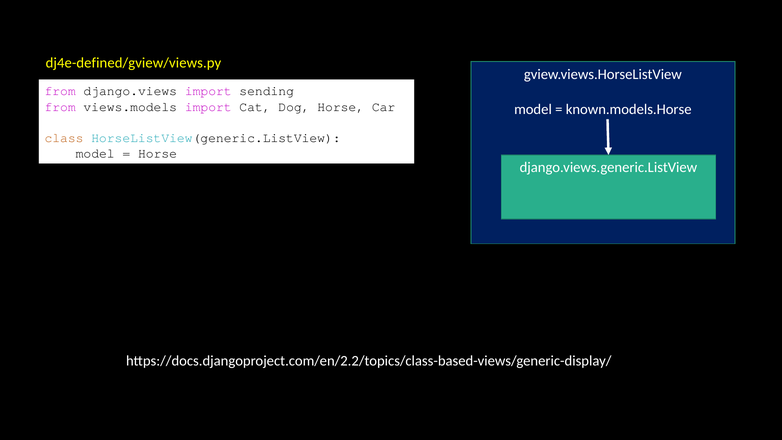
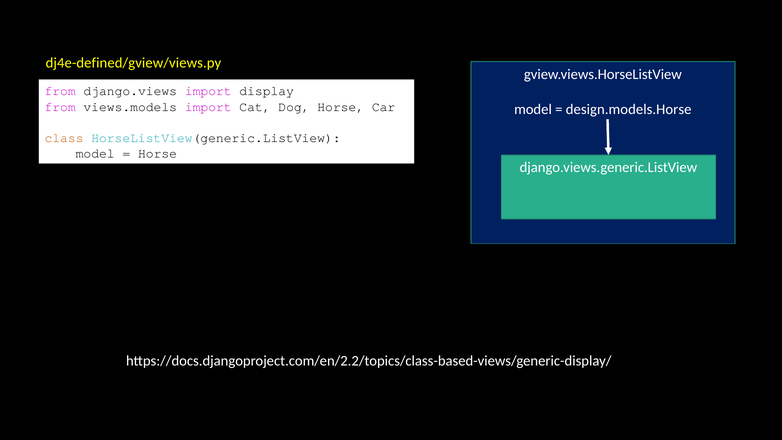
sending: sending -> display (267, 91)
known.models.Horse: known.models.Horse -> design.models.Horse (629, 109)
